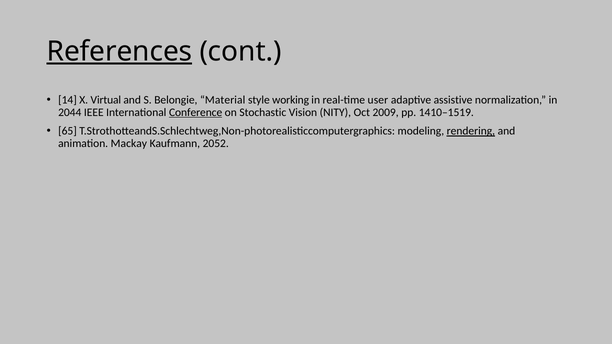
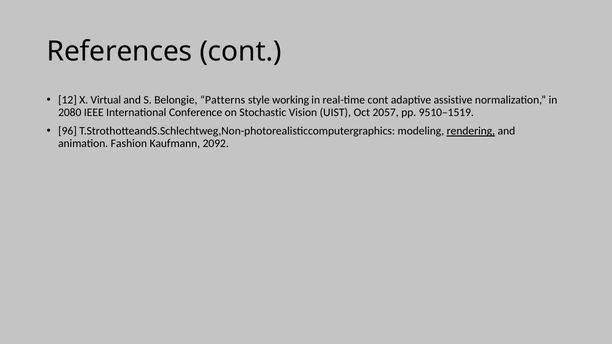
References underline: present -> none (119, 51)
14: 14 -> 12 (67, 100)
Material: Material -> Patterns (223, 100)
real-time user: user -> cont (378, 100)
2044: 2044 -> 2080 (70, 112)
Conference underline: present -> none (196, 112)
NITY: NITY -> UIST (335, 112)
2009: 2009 -> 2057 (386, 112)
1410–1519: 1410–1519 -> 9510–1519 (446, 112)
65: 65 -> 96 (67, 131)
Mackay: Mackay -> Fashion (129, 144)
2052: 2052 -> 2092 (216, 144)
